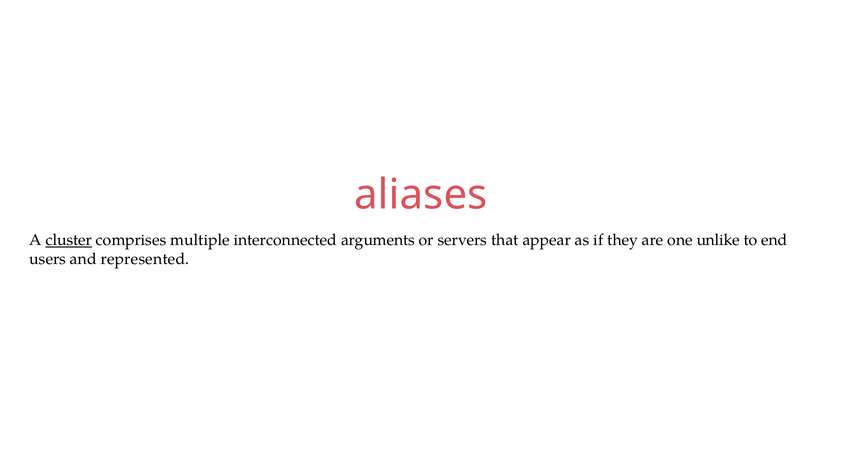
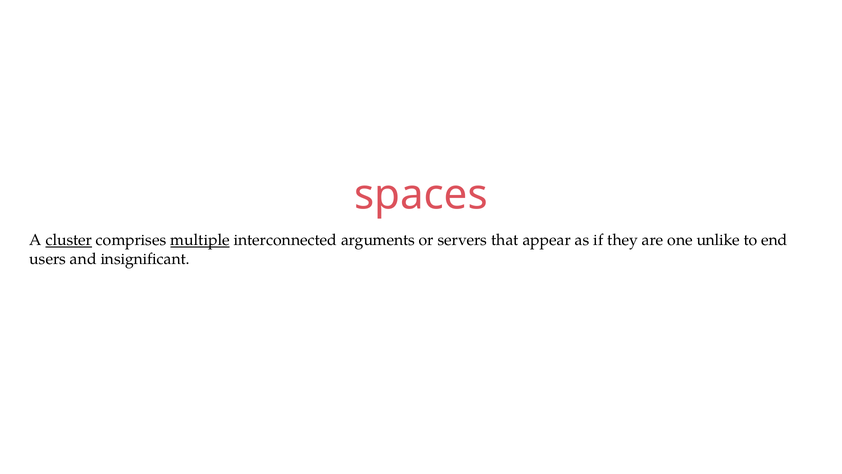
aliases: aliases -> spaces (421, 194)
multiple underline: none -> present (200, 240)
represented: represented -> insignificant (145, 259)
